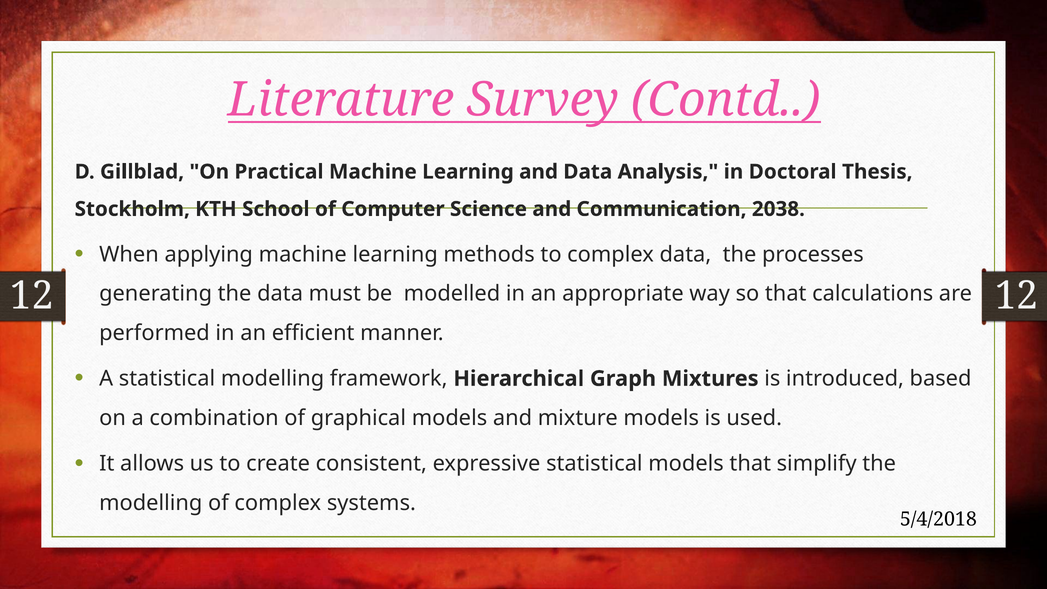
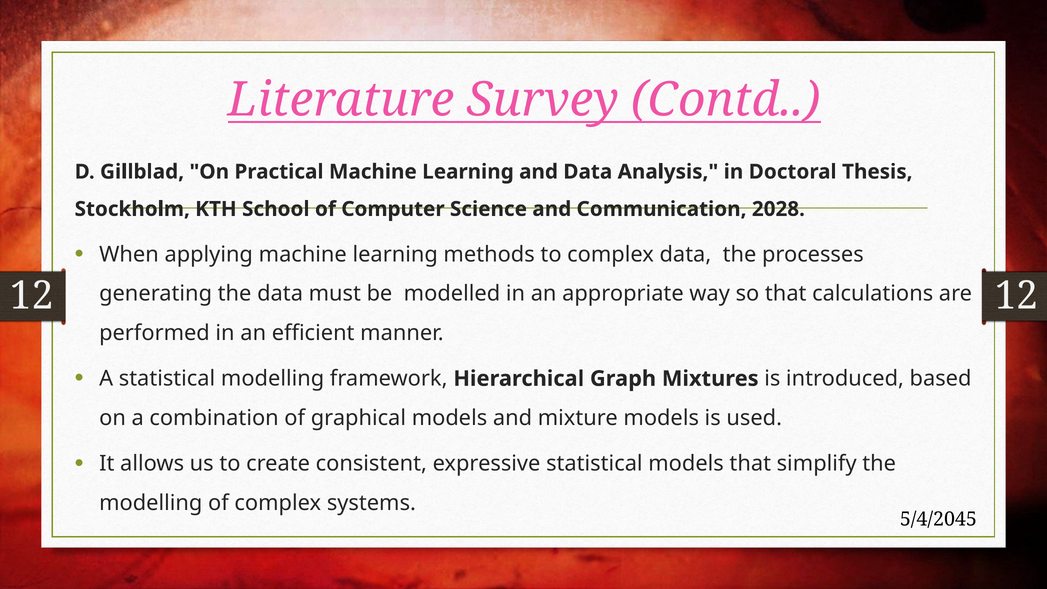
2038: 2038 -> 2028 (778, 209)
5/4/2018: 5/4/2018 -> 5/4/2045 (938, 519)
